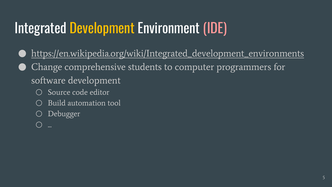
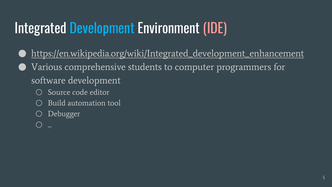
Development colour: yellow -> light blue (102, 29)
https://en.wikipedia.org/wiki/Integrated_development_environments: https://en.wikipedia.org/wiki/Integrated_development_environments -> https://en.wikipedia.org/wiki/Integrated_development_enhancement (168, 53)
Change: Change -> Various (47, 67)
